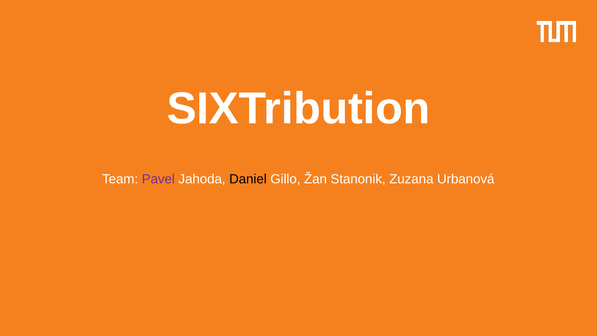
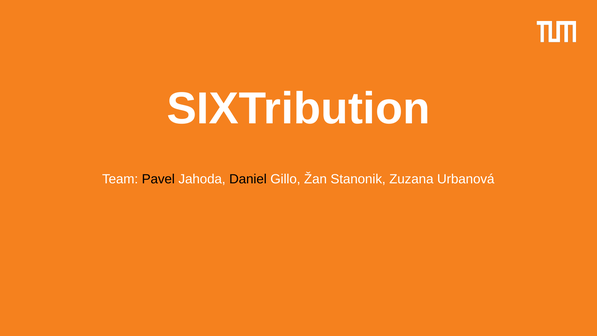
Pavel colour: purple -> black (158, 179)
